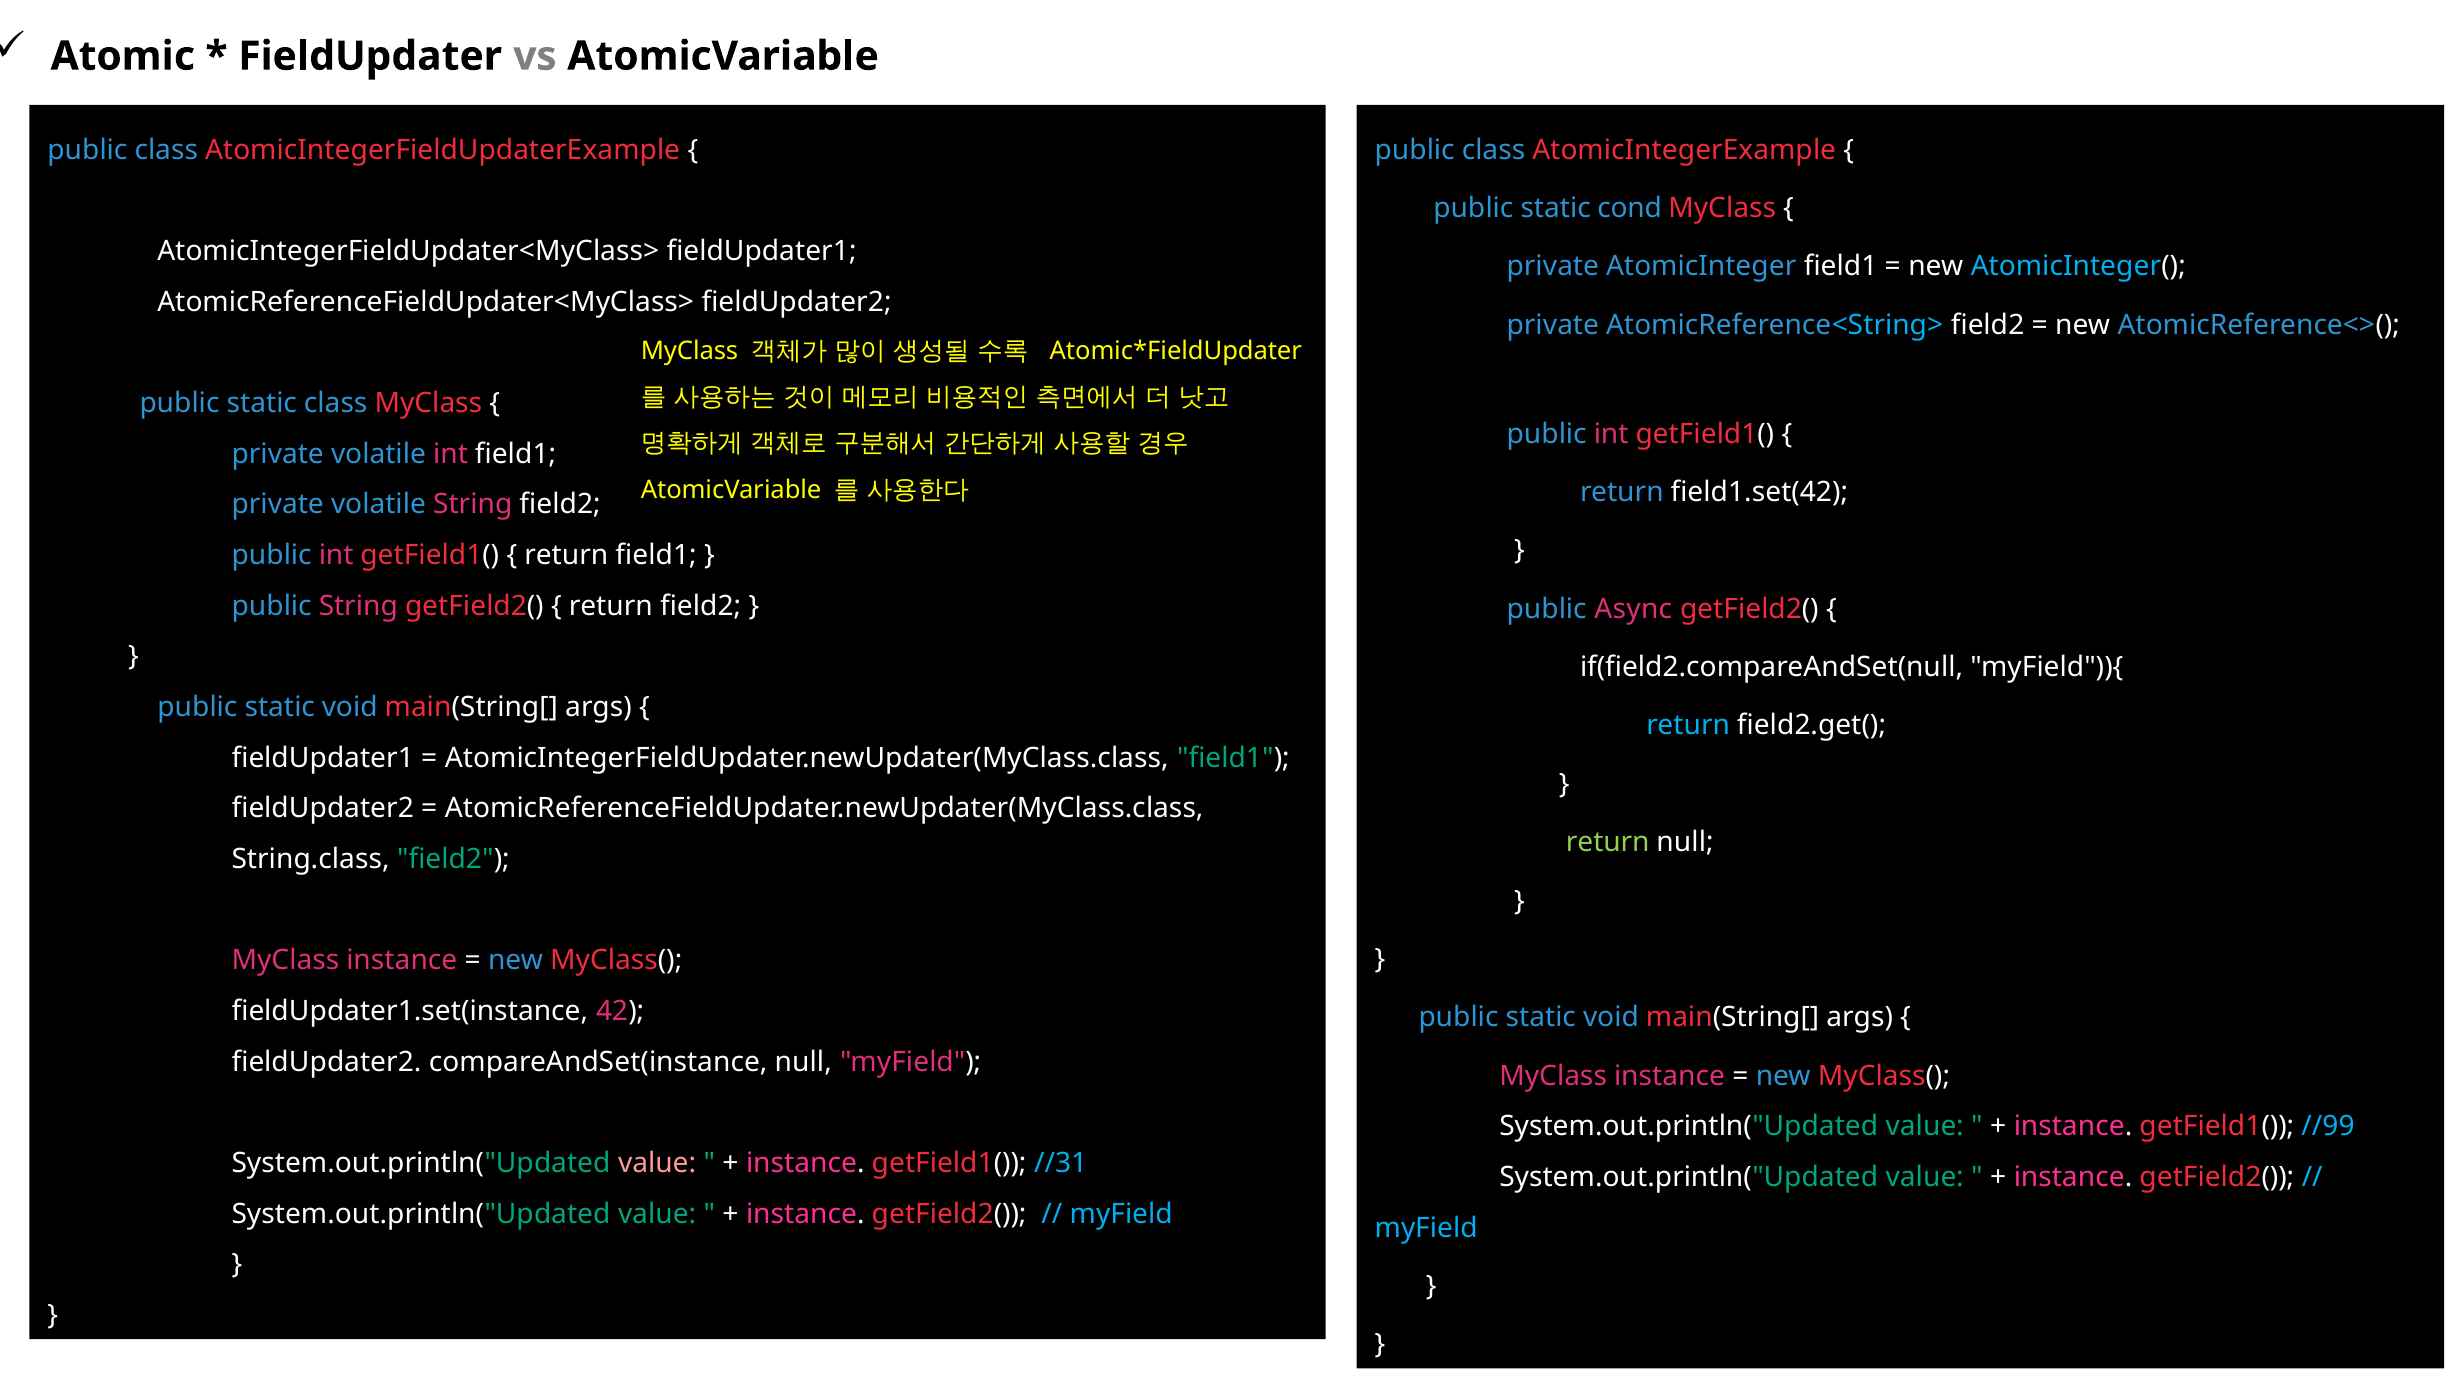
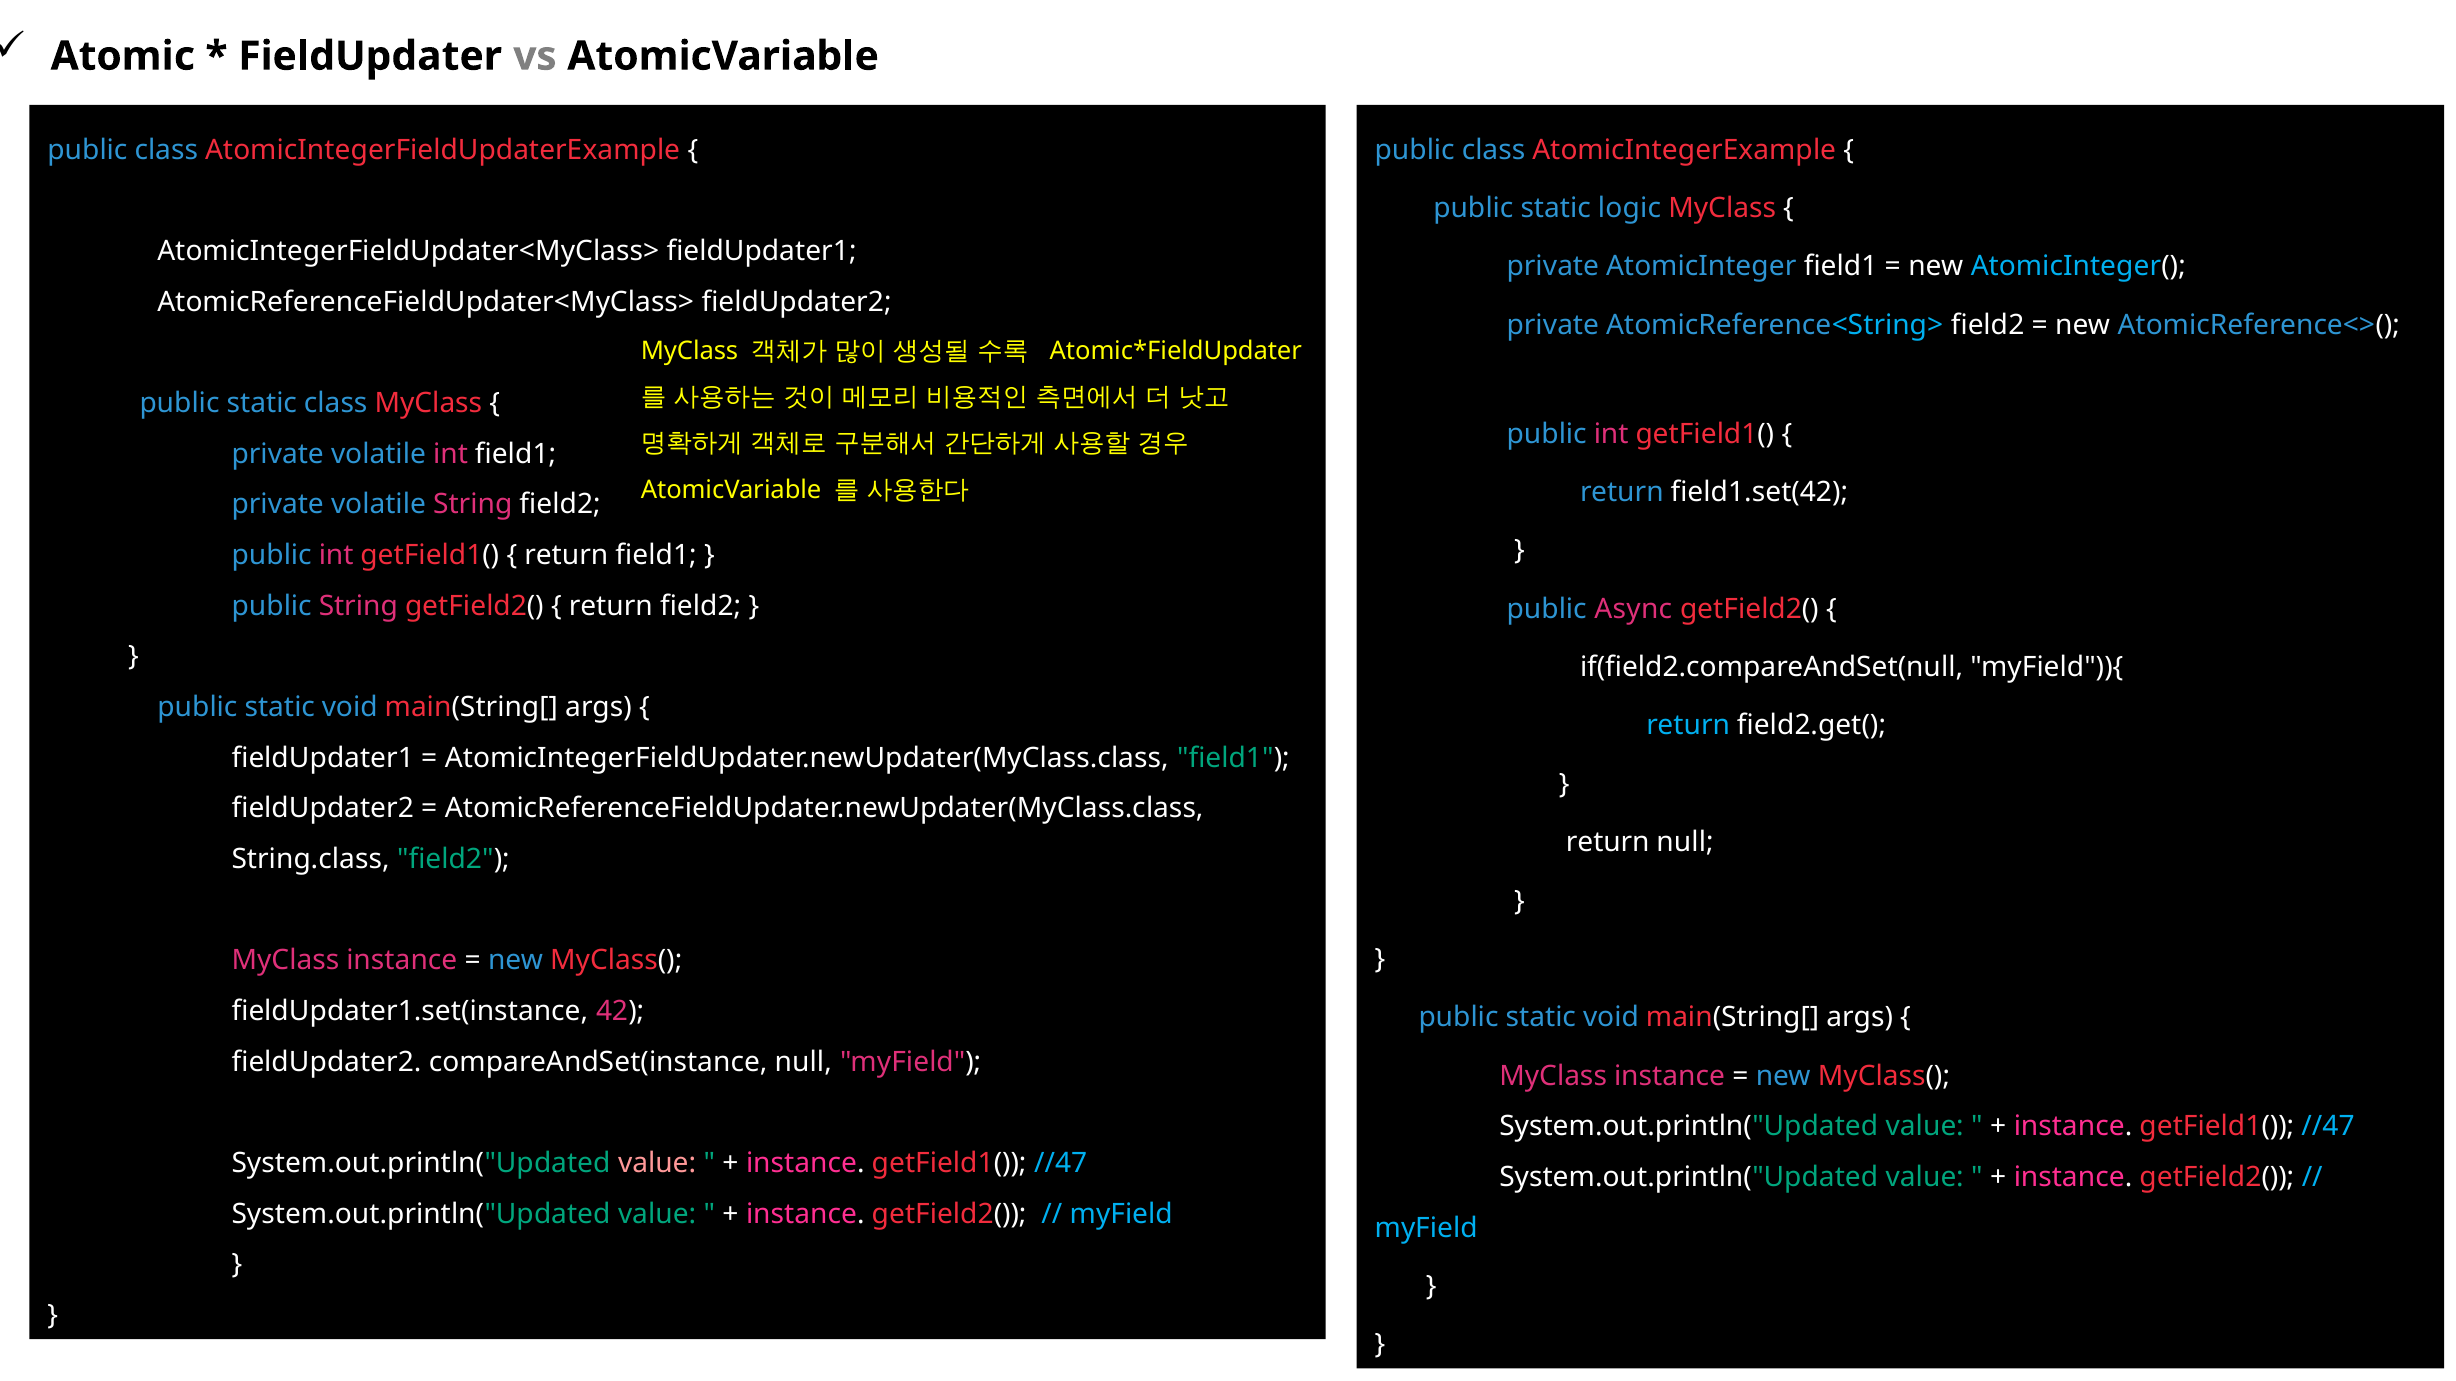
cond: cond -> logic (1629, 208)
return colour: light green -> white (1608, 843)
//99: //99 -> //47 (2328, 1127)
//31: //31 -> //47 (1061, 1164)
